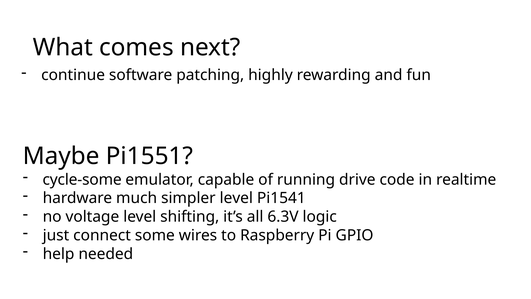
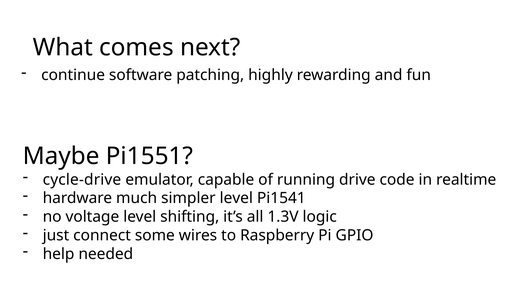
cycle-some: cycle-some -> cycle-drive (82, 179)
6.3V: 6.3V -> 1.3V (283, 217)
